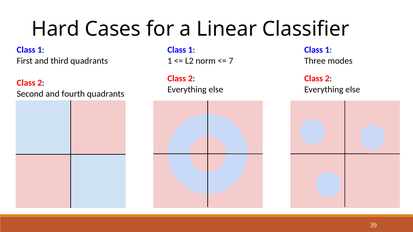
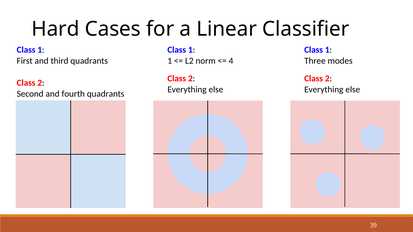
7: 7 -> 4 (231, 61)
